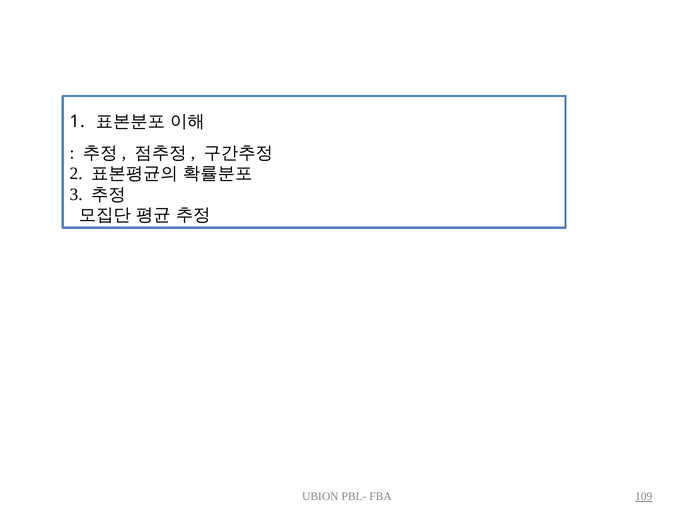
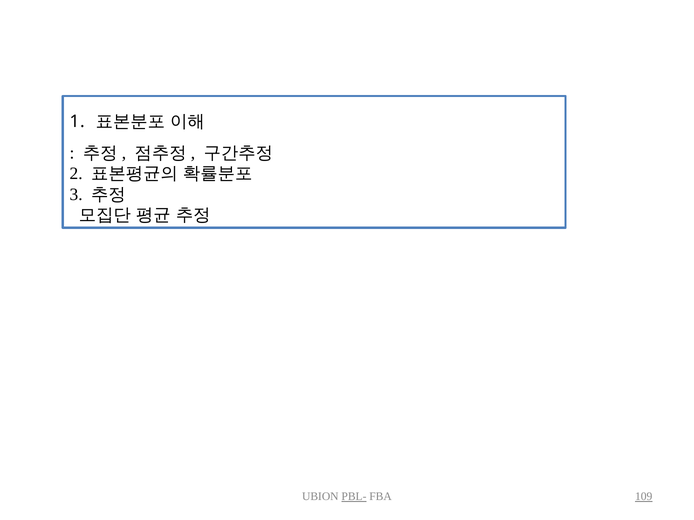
PBL- underline: none -> present (354, 497)
